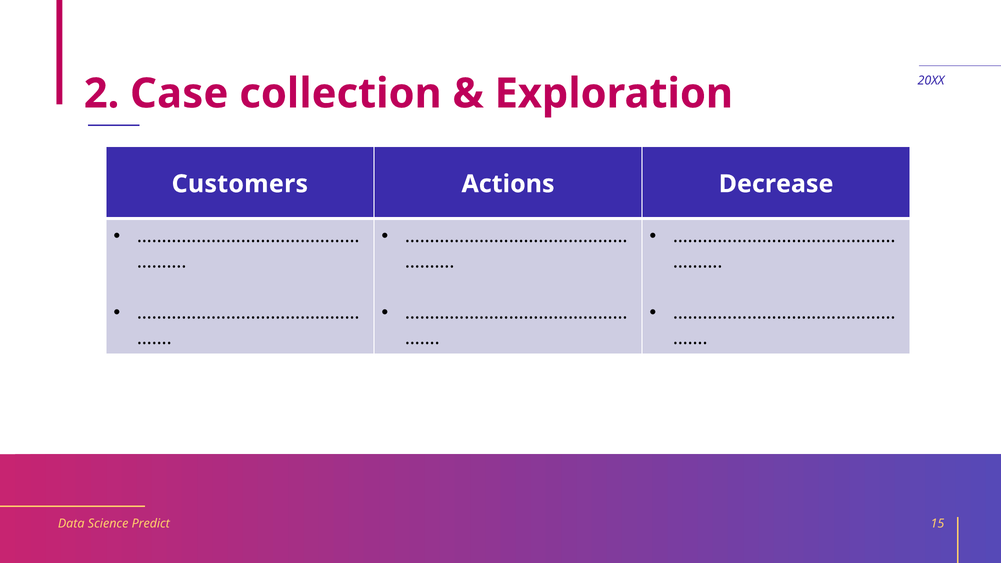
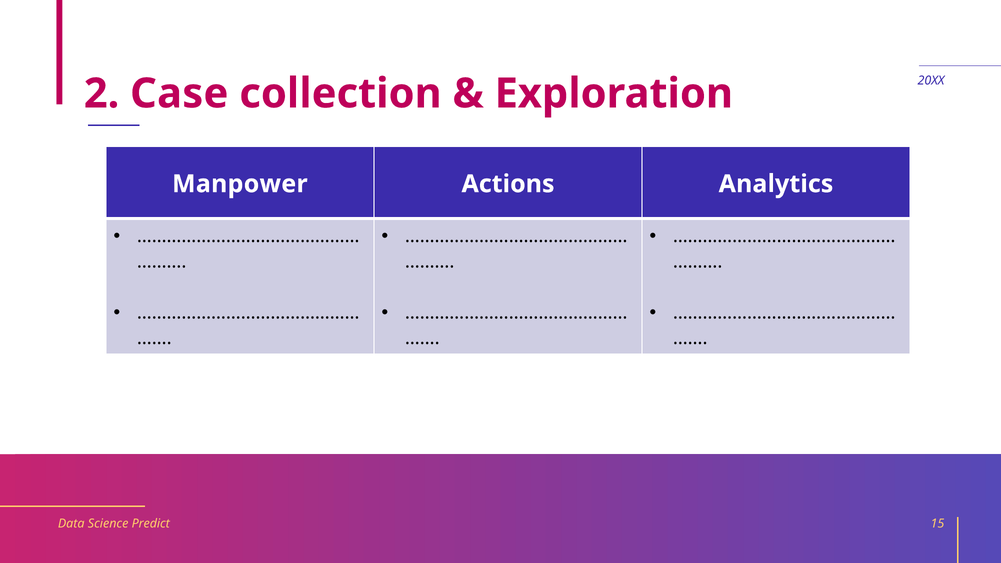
Customers: Customers -> Manpower (240, 184)
Decrease: Decrease -> Analytics (776, 184)
